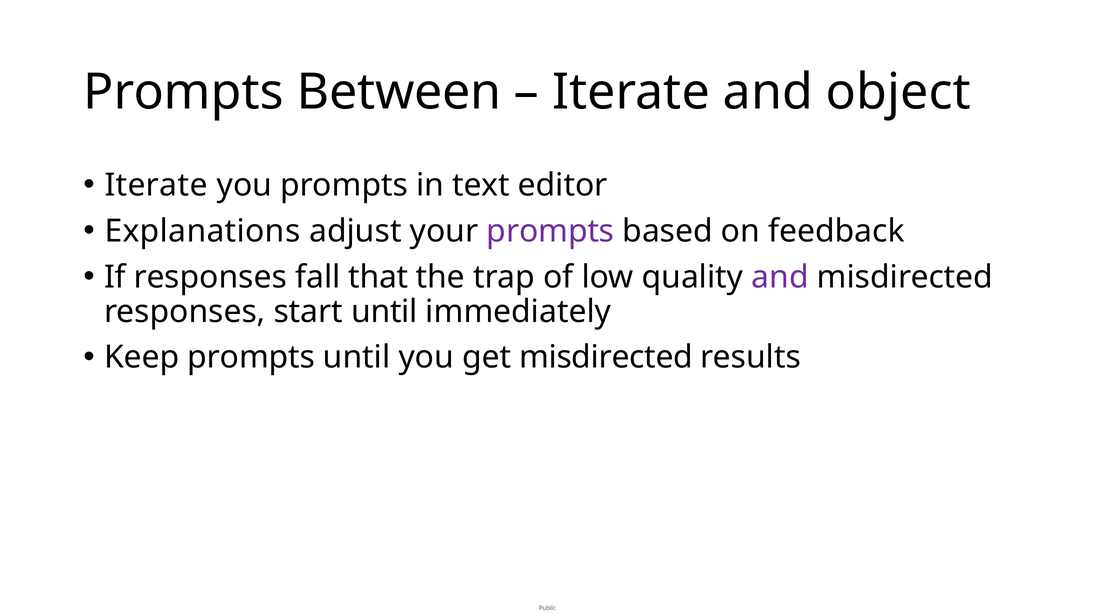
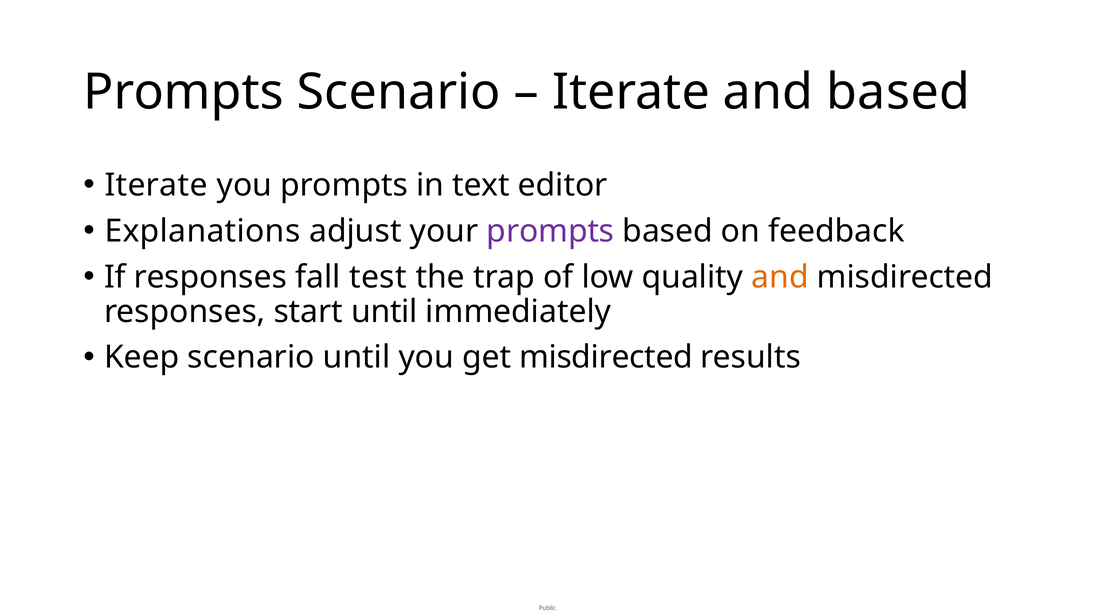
Prompts Between: Between -> Scenario (399, 92)
and object: object -> based (898, 92)
that: that -> test (378, 277)
and colour: purple -> orange (780, 277)
Keep prompts: prompts -> scenario (251, 357)
